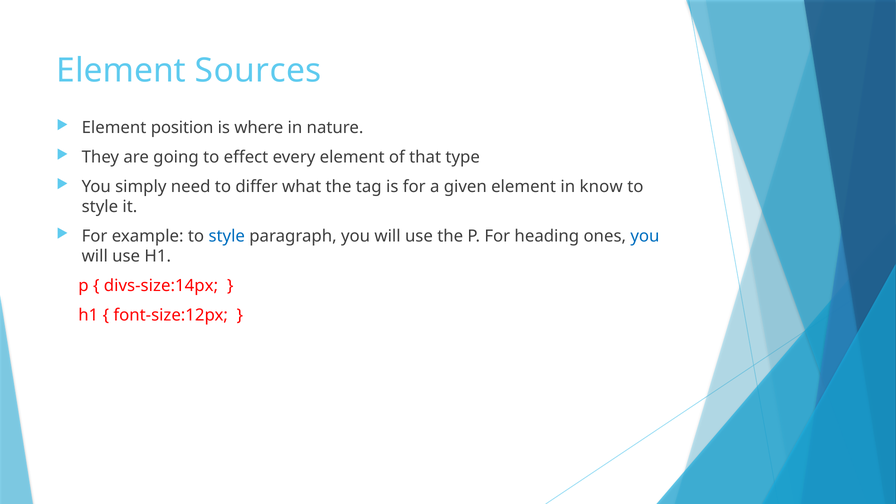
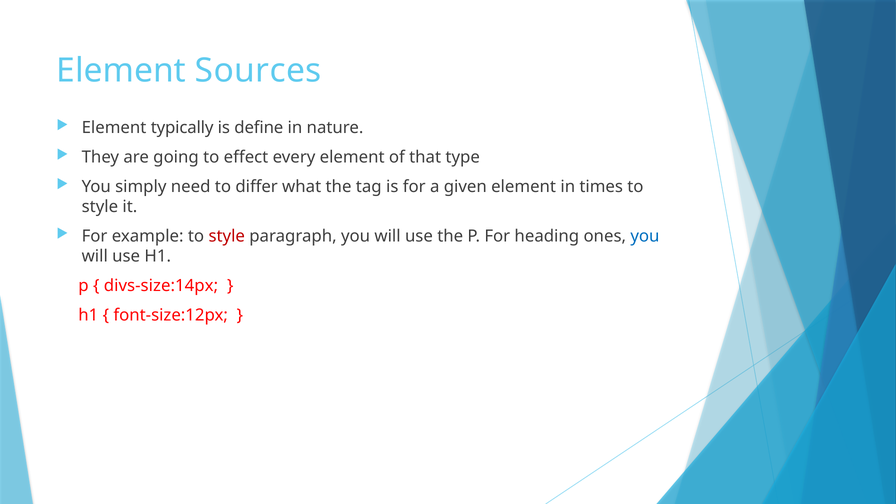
position: position -> typically (182, 128)
where: where -> define (259, 128)
know: know -> times (601, 187)
style colour: blue -> red (227, 236)
